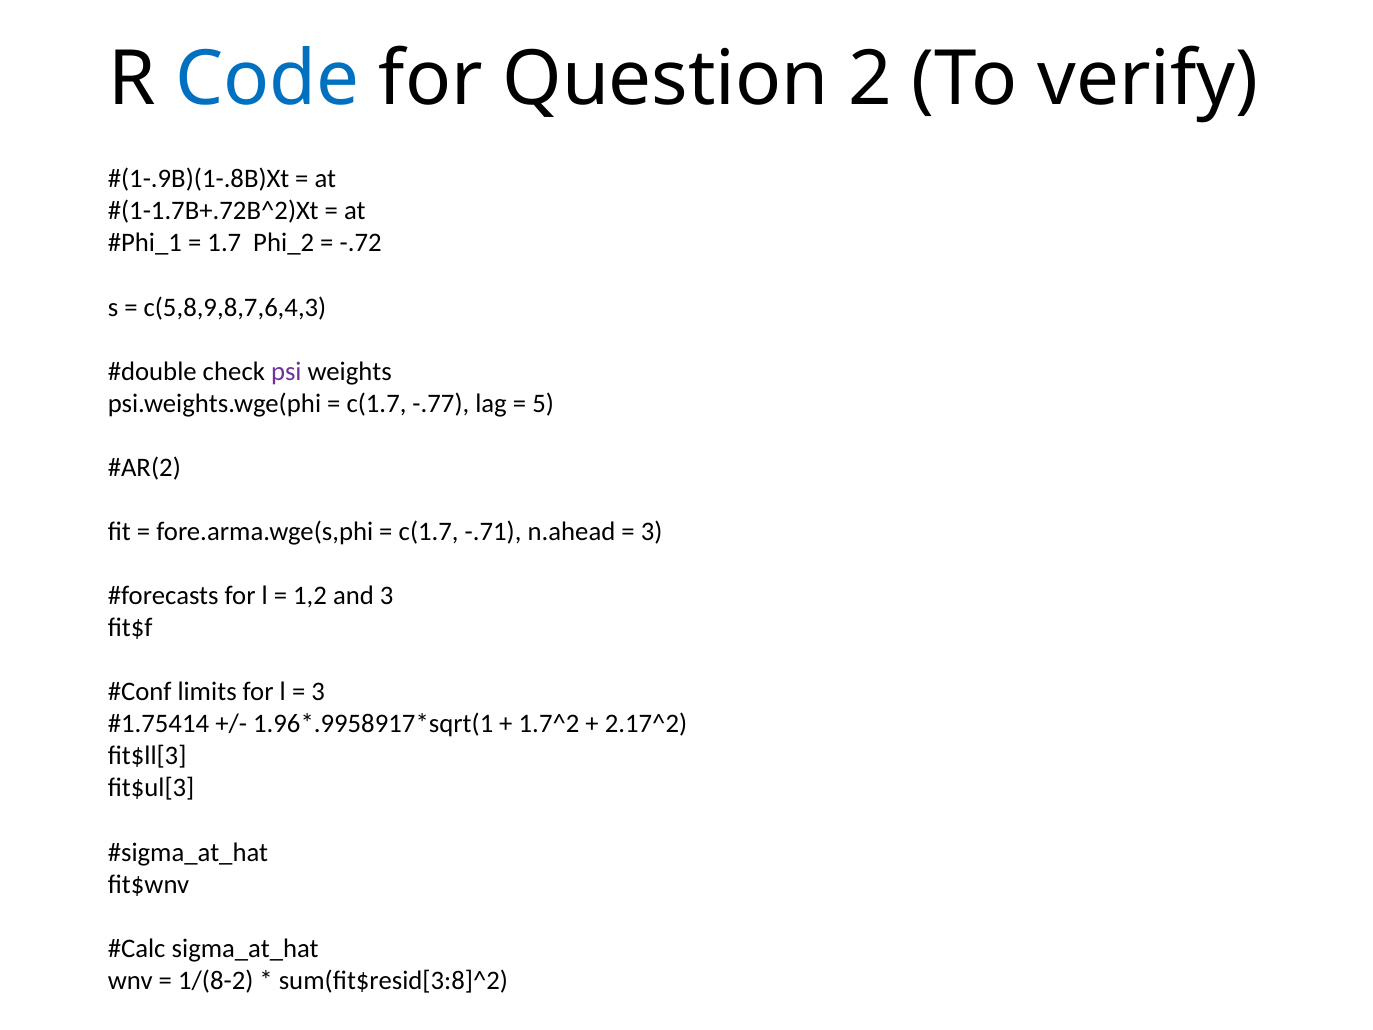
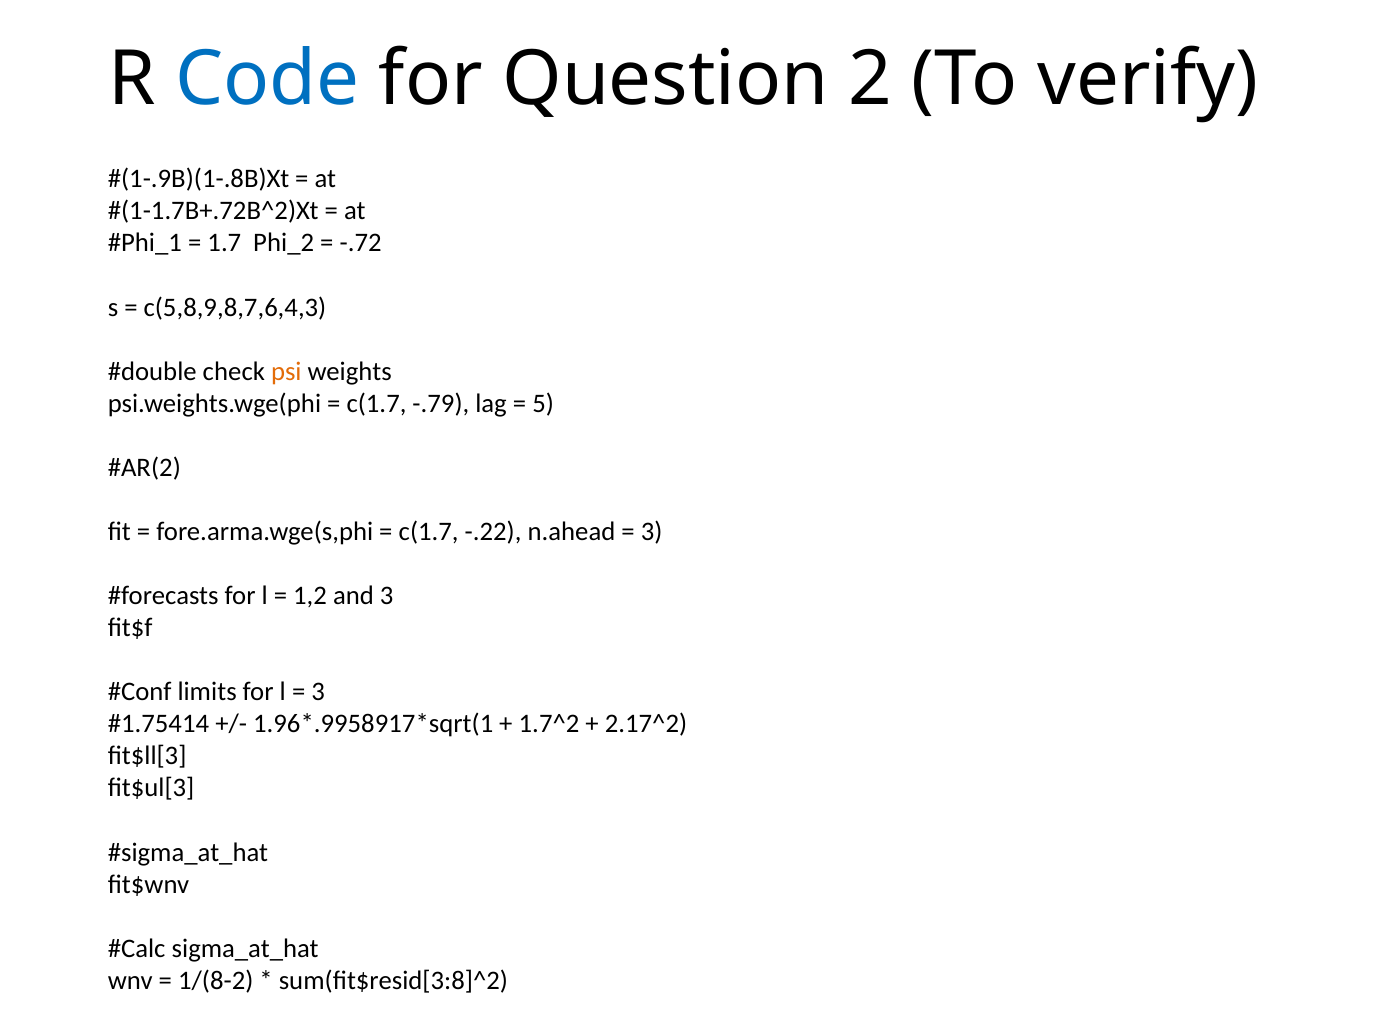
psi colour: purple -> orange (286, 371)
-.77: -.77 -> -.79 (441, 403)
-.71: -.71 -> -.22 (493, 532)
